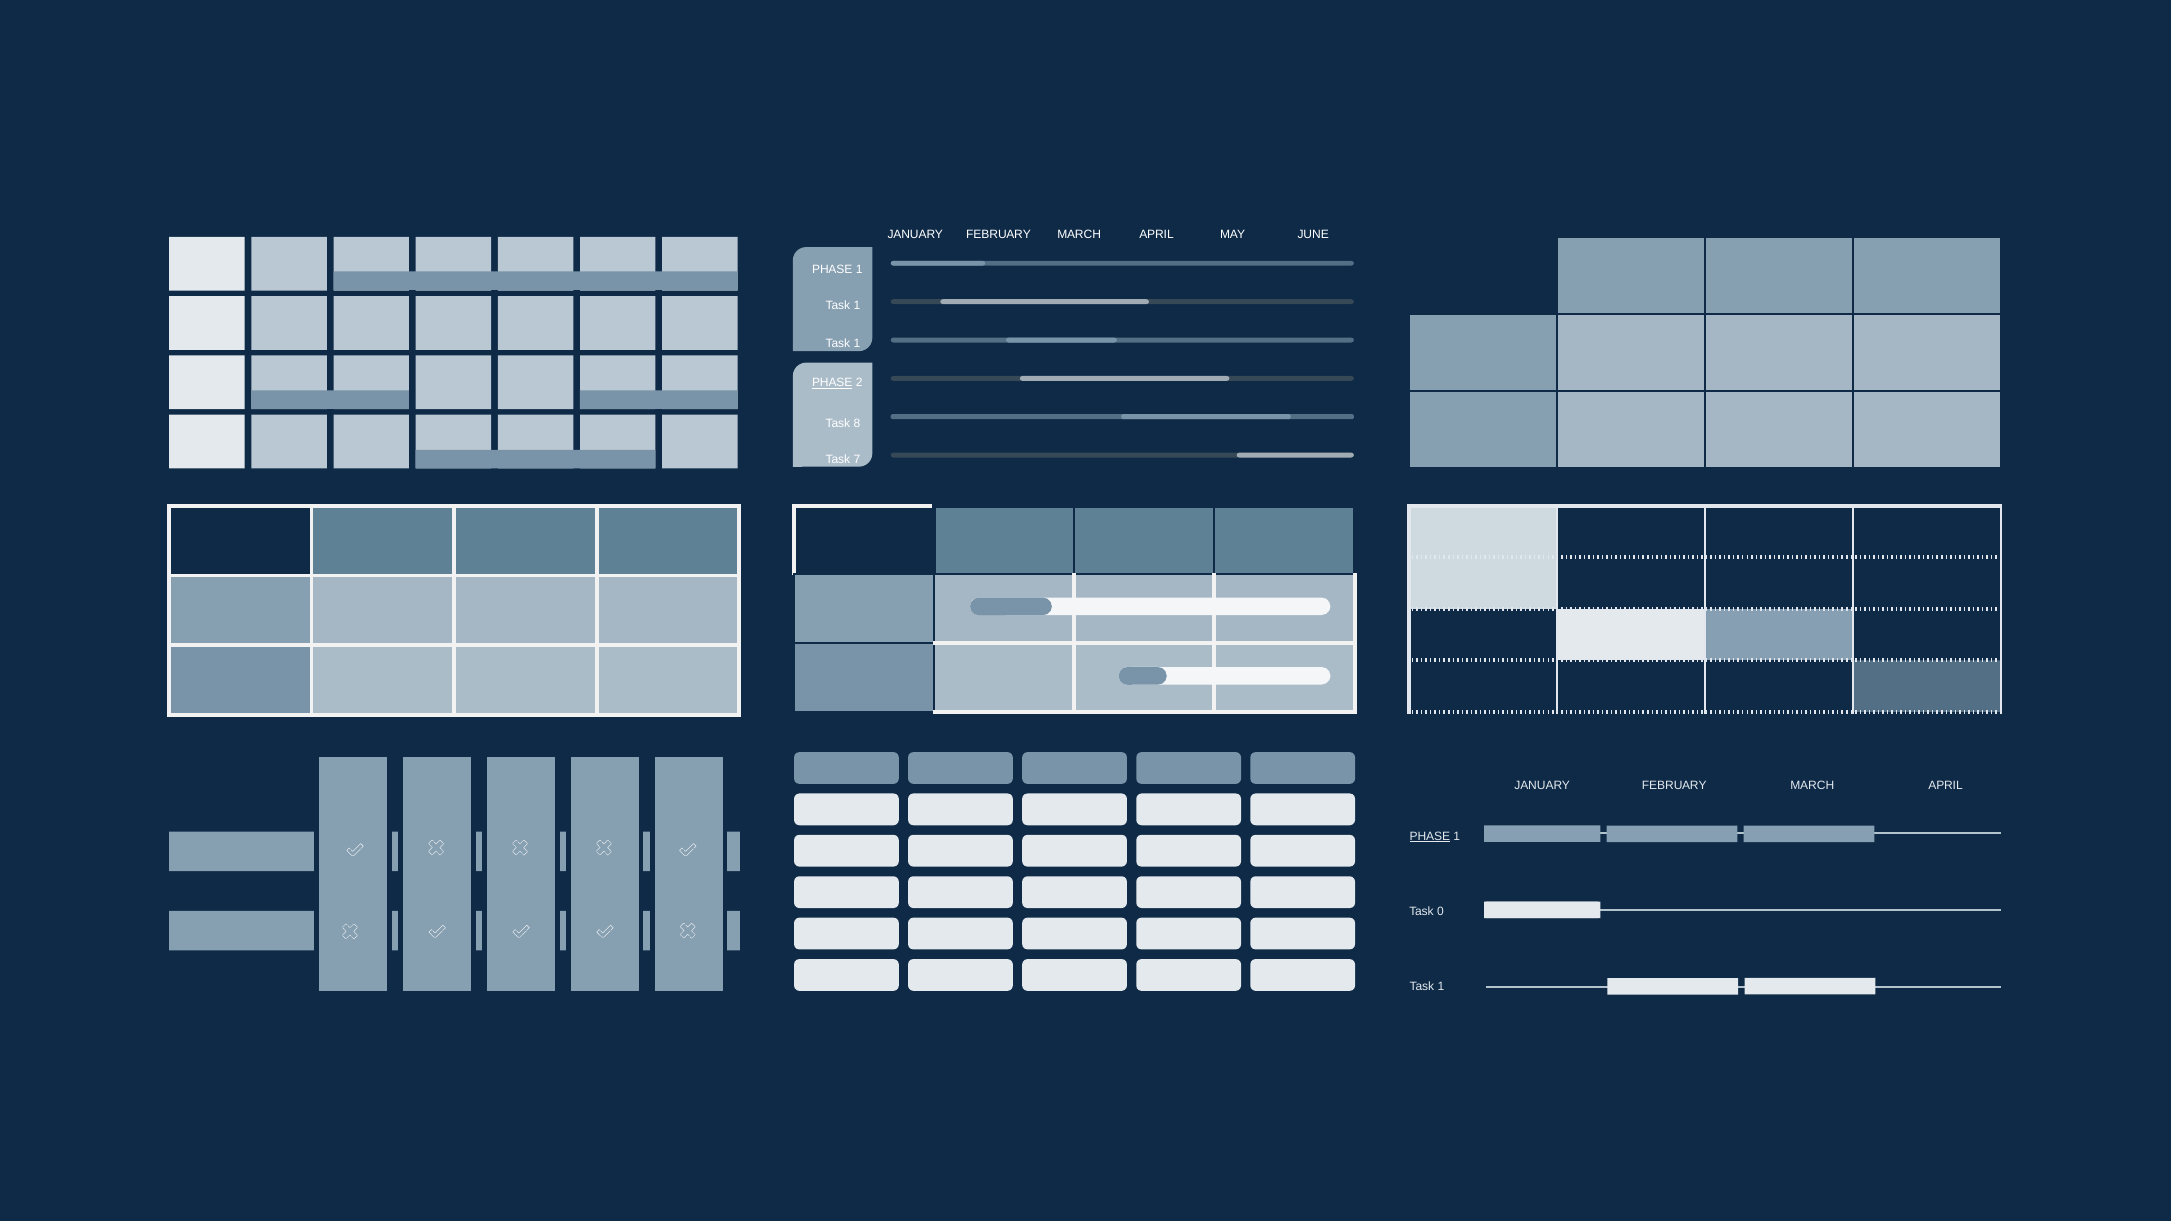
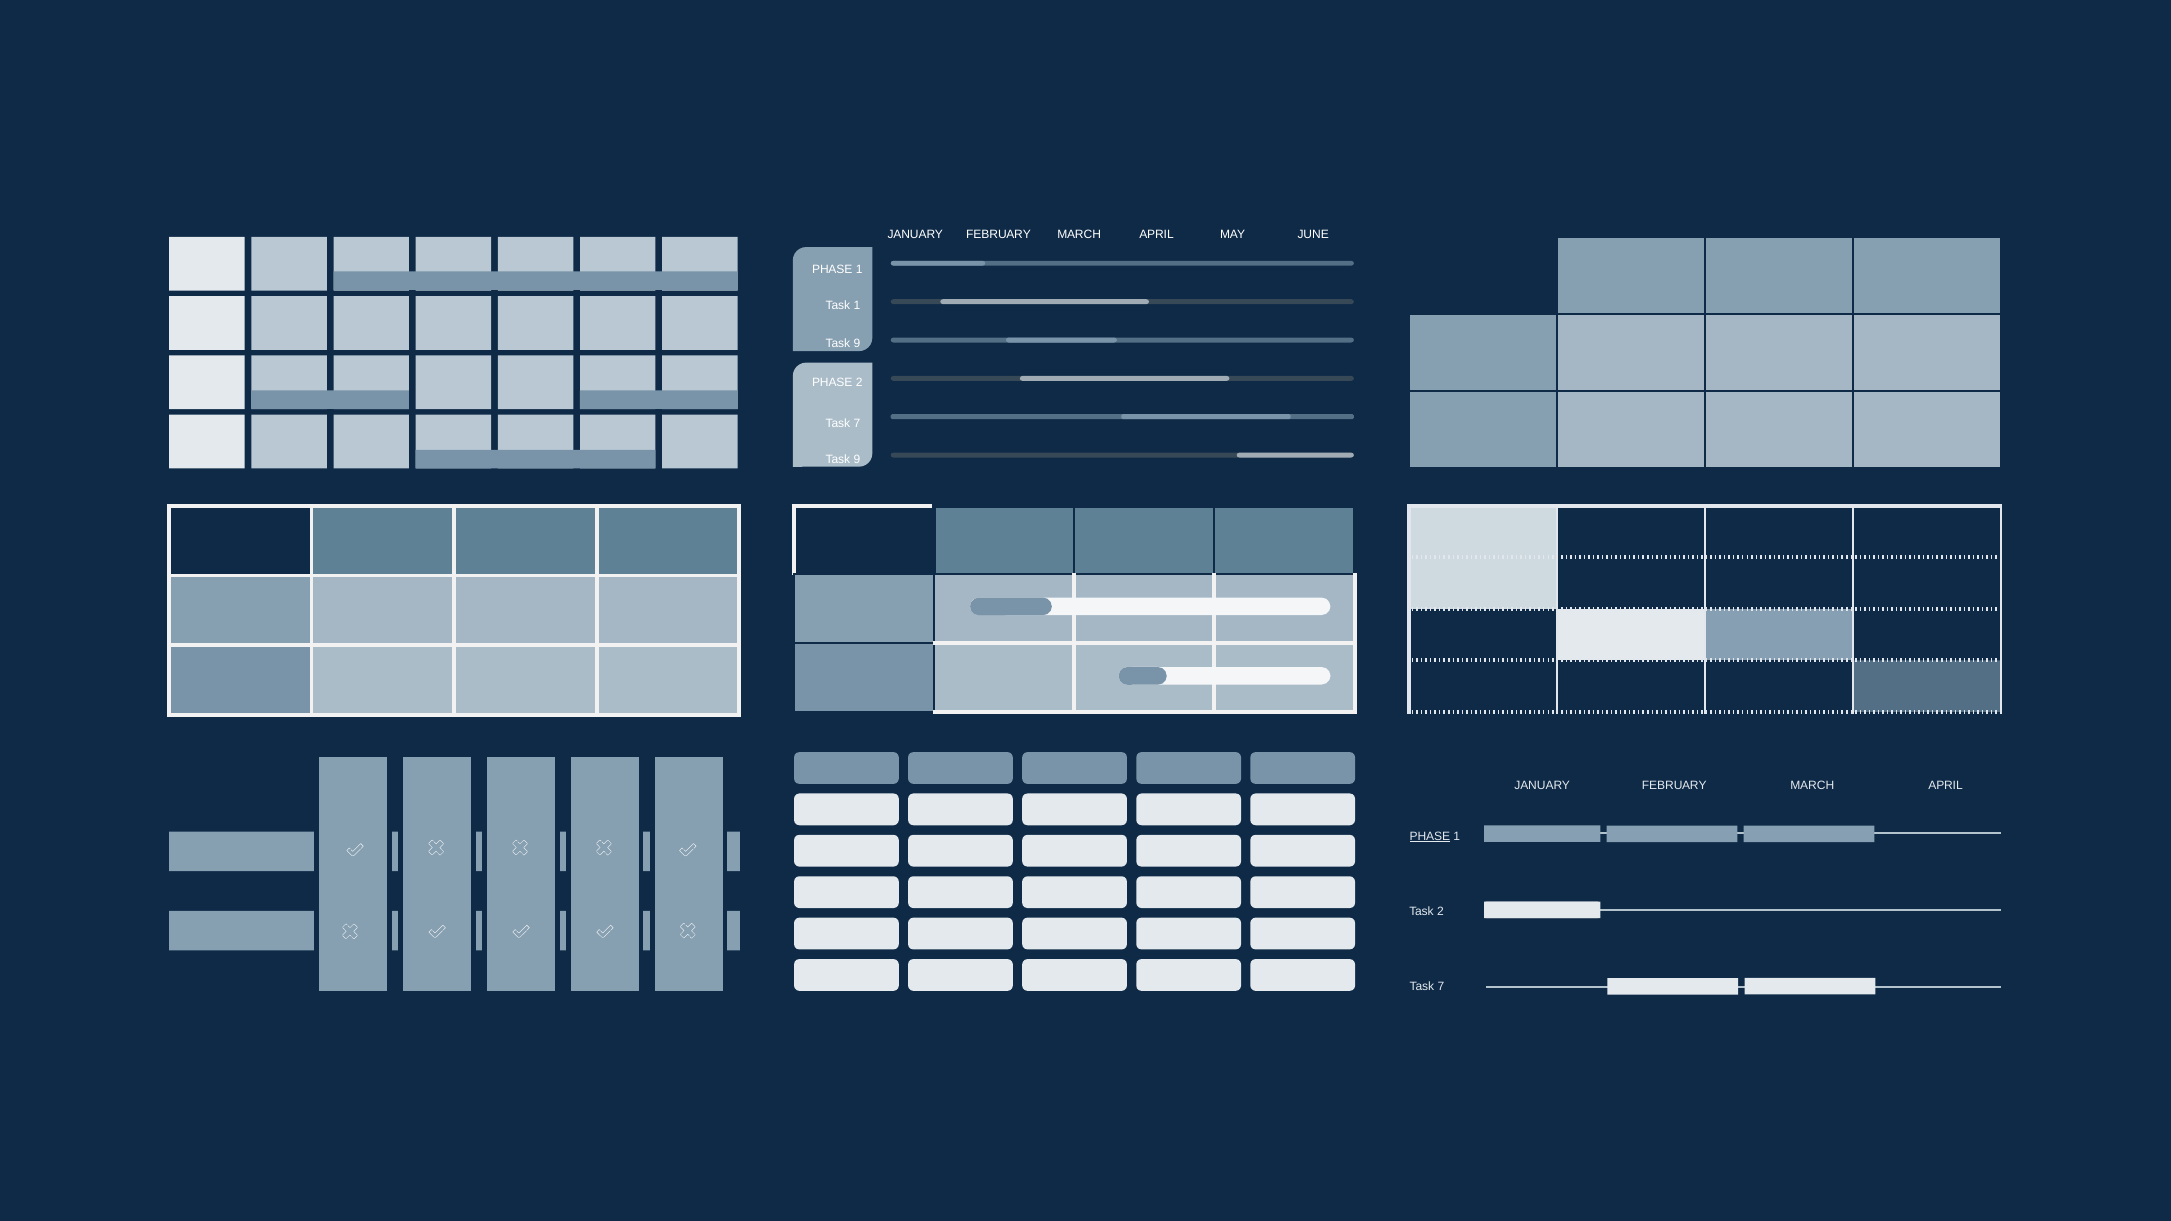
1: 1 -> 9 (857, 344)
PHASE underline: present -> none (832, 383)
8: 8 -> 7 (857, 424)
7: 7 -> 9 (857, 460)
Task 0: 0 -> 2 (1440, 912)
1: 1 -> 7 (1441, 987)
